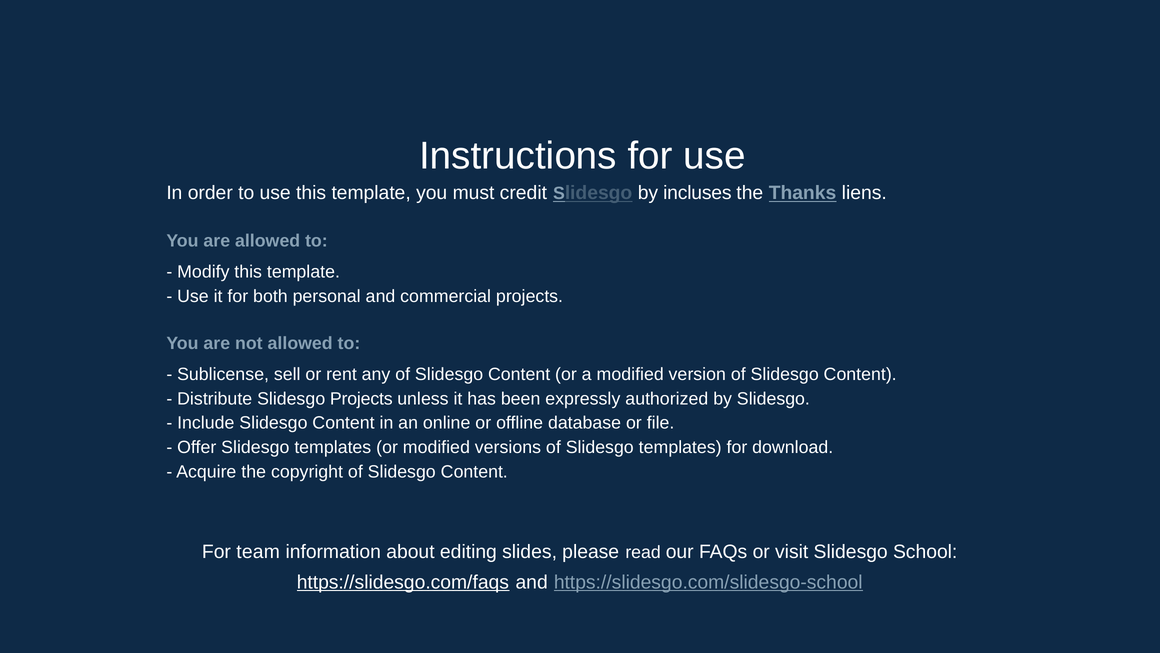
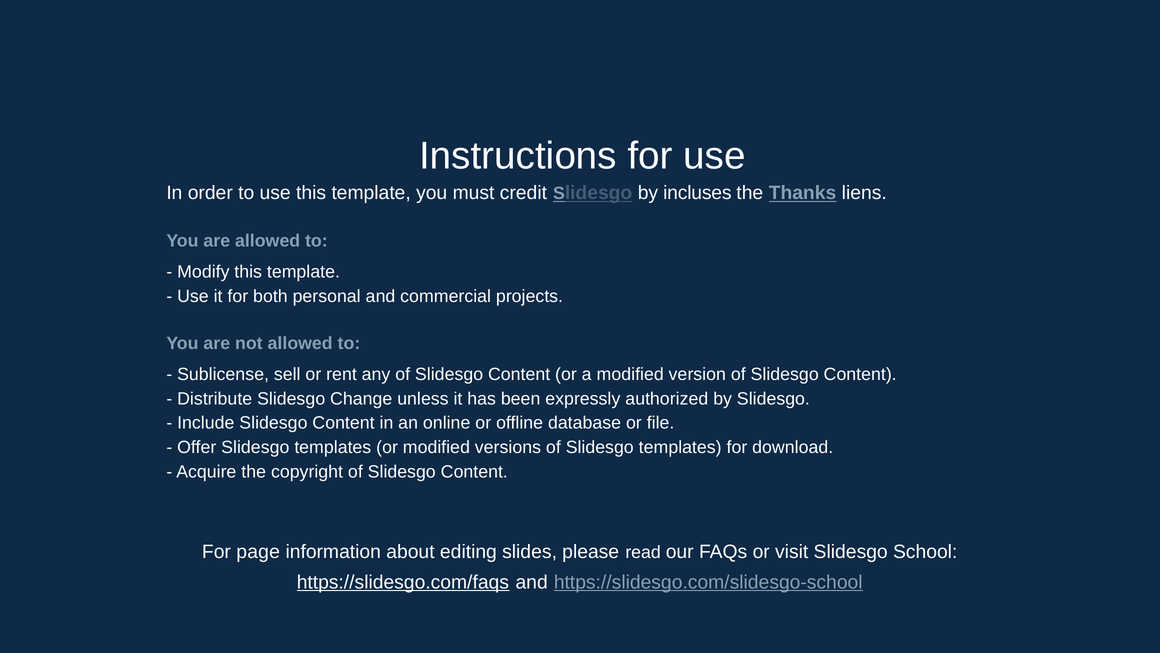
Slidesgo Projects: Projects -> Change (361, 398)
team: team -> page (258, 551)
